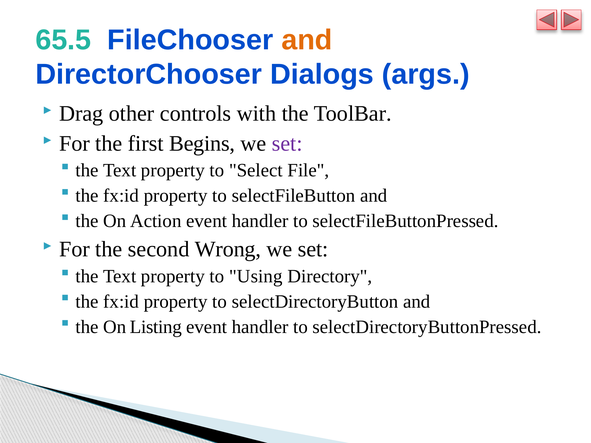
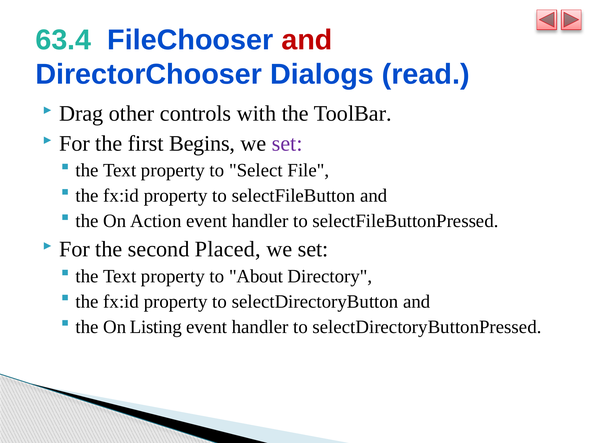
65.5: 65.5 -> 63.4 (63, 40)
and colour: orange -> red (307, 40)
args: args -> read (426, 74)
Wrong: Wrong -> Placed (228, 249)
Using: Using -> About (256, 276)
